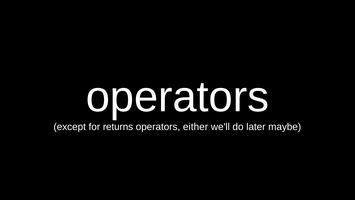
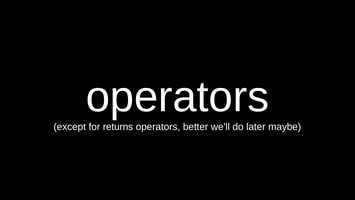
either: either -> better (196, 127)
